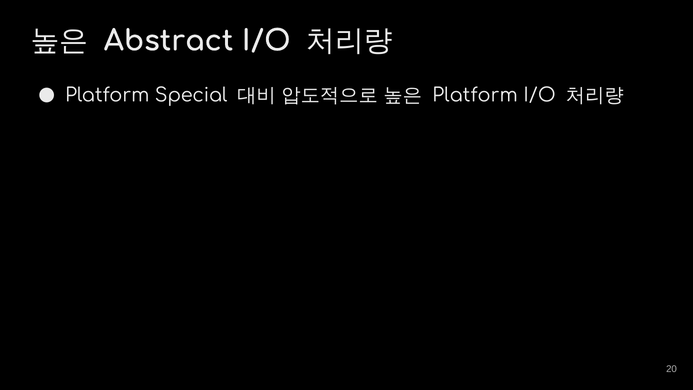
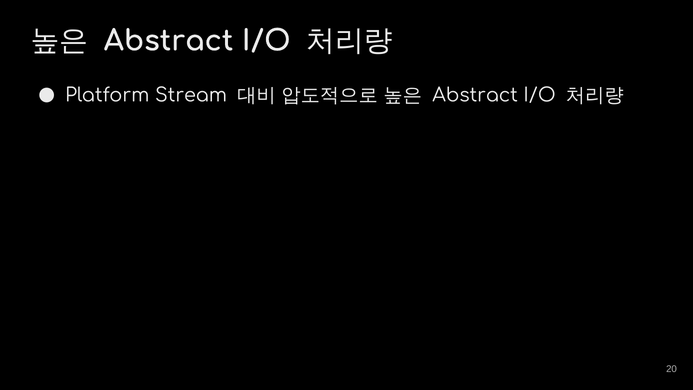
Special: Special -> Stream (191, 95)
Platform: Platform -> Abstract (475, 95)
